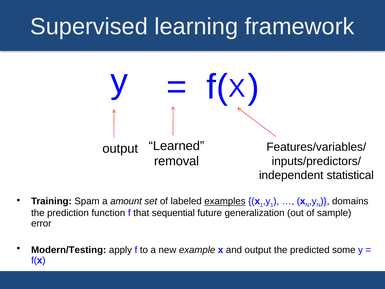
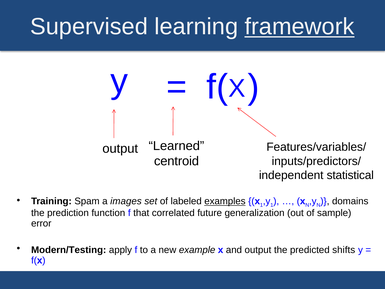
framework underline: none -> present (300, 27)
removal: removal -> centroid (177, 161)
amount: amount -> images (126, 201)
sequential: sequential -> correlated (173, 213)
some: some -> shifts (344, 250)
